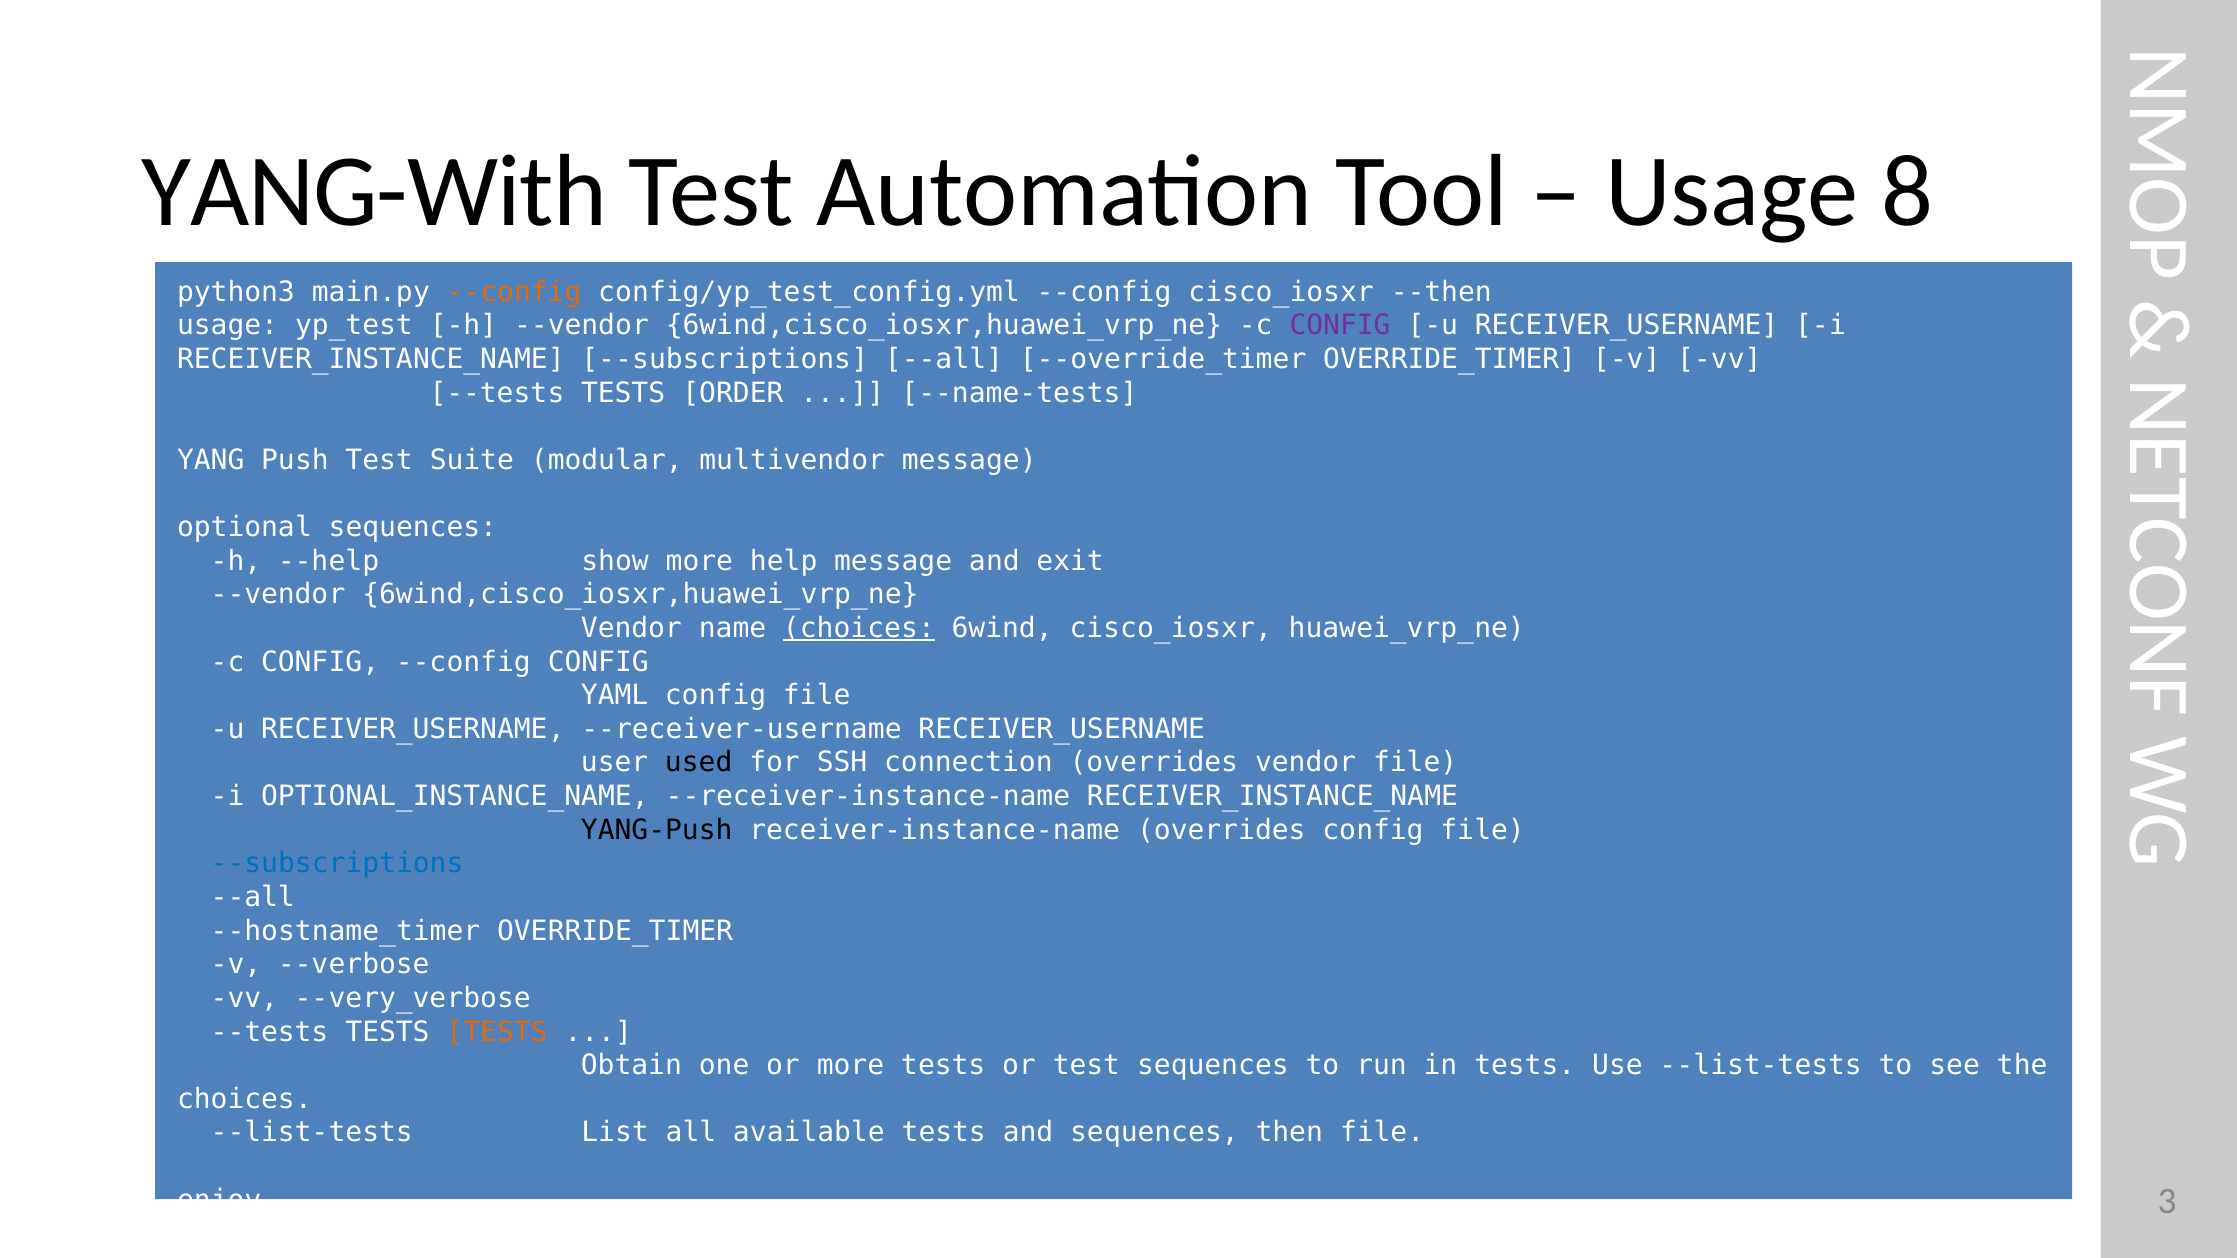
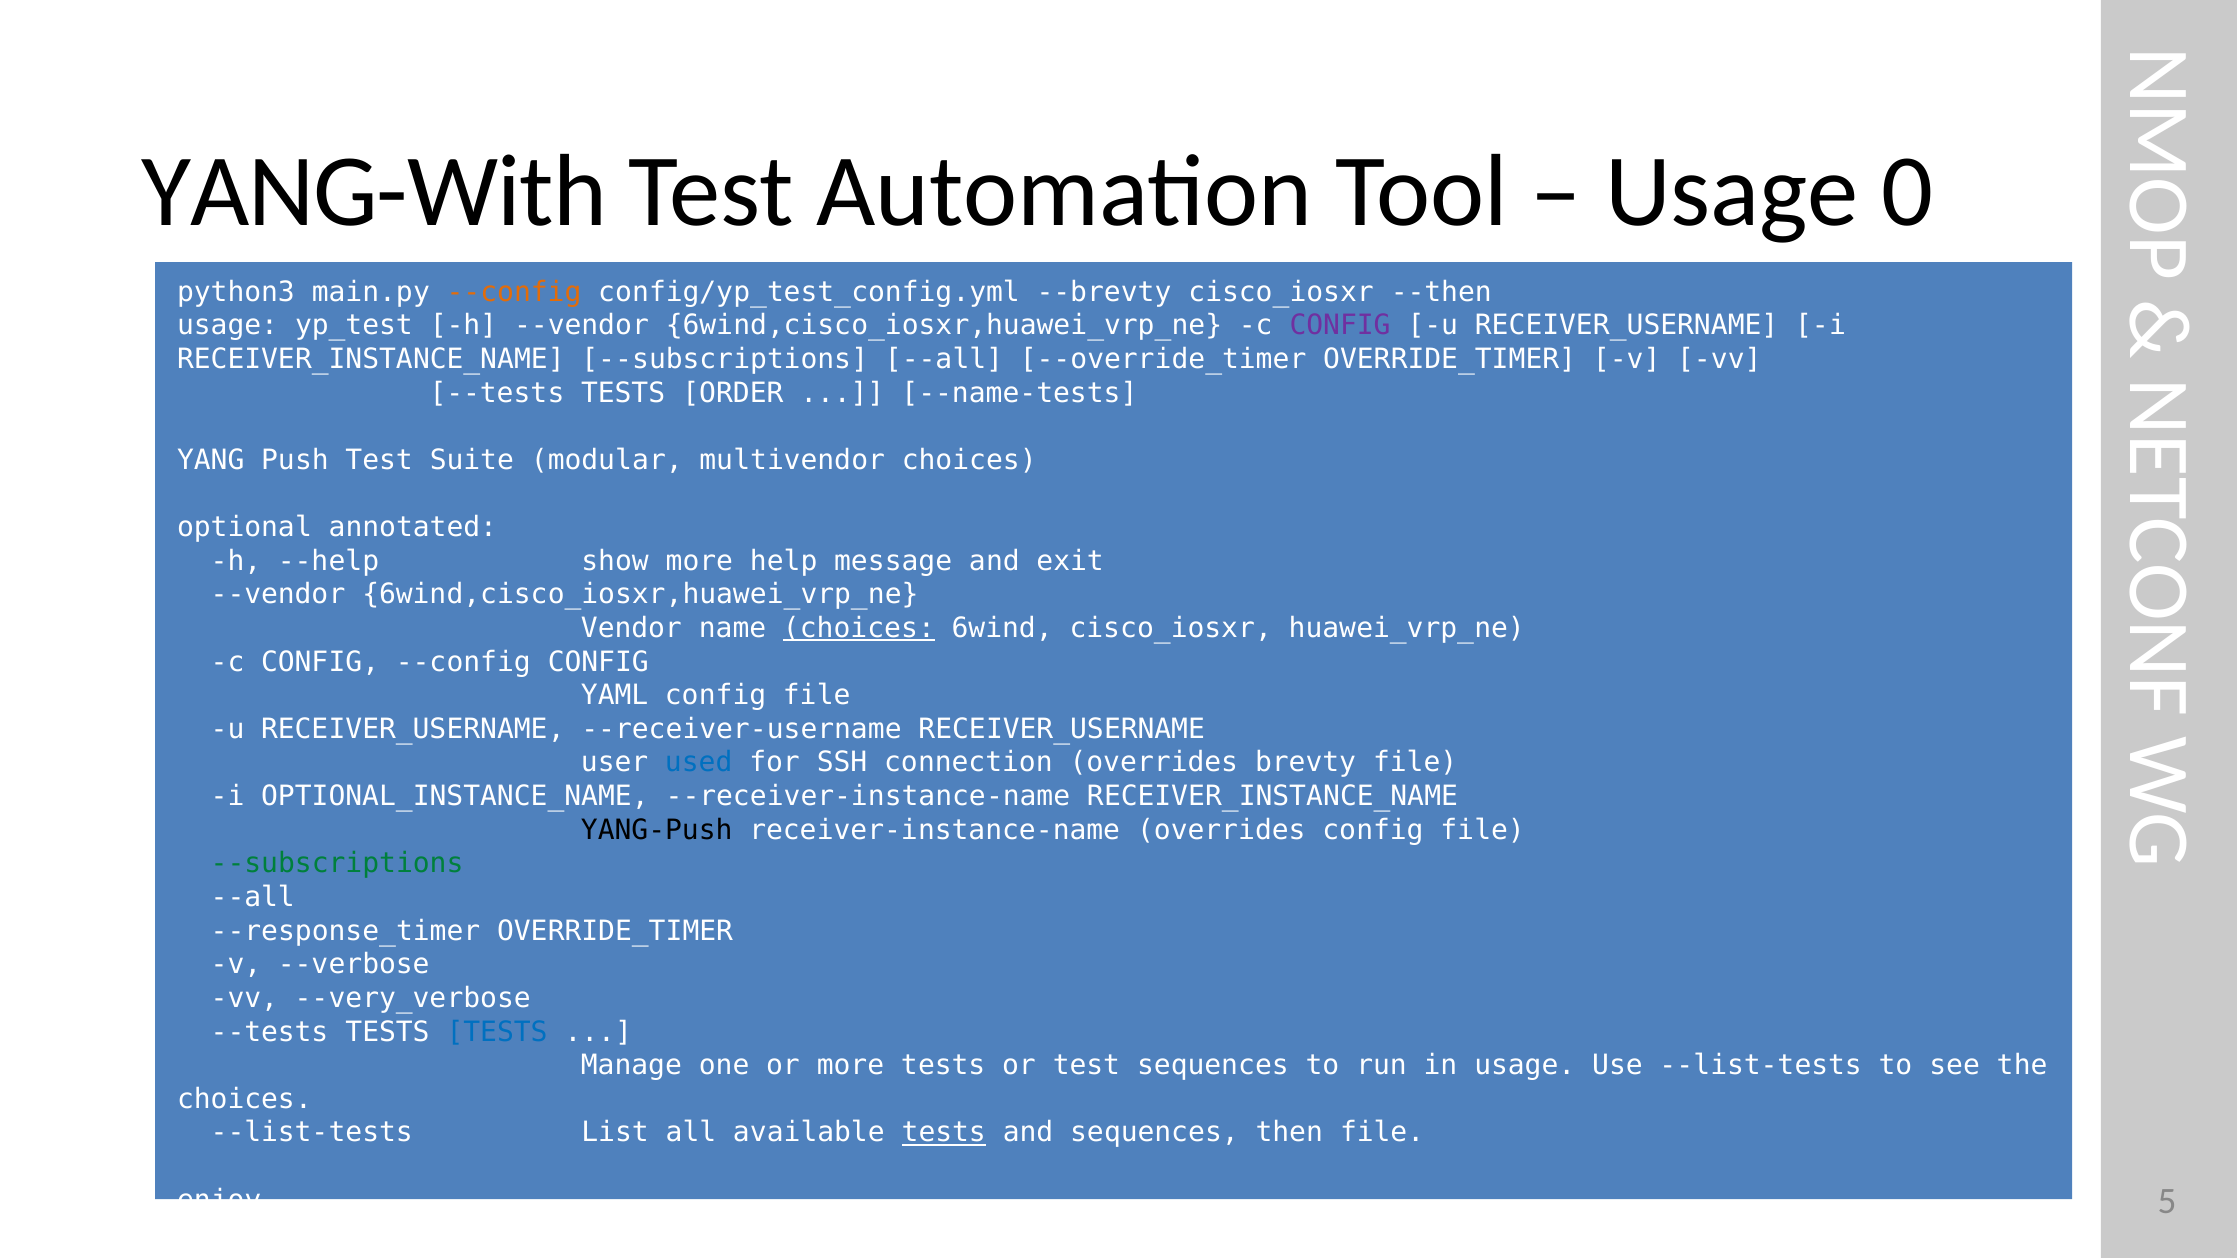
8: 8 -> 0 (1907, 192)
config/yp_test_config.yml --config: --config -> --brevty (1104, 292)
multivendor message: message -> choices (969, 460)
optional sequences: sequences -> annotated (413, 527)
used colour: black -> blue (699, 763)
overrides vendor: vendor -> brevty (1306, 763)
--subscriptions colour: blue -> green (337, 864)
--hostname_timer: --hostname_timer -> --response_timer (345, 931)
TESTS colour: orange -> blue (497, 1032)
Obtain: Obtain -> Manage (631, 1066)
in tests: tests -> usage (1525, 1066)
tests underline: none -> present (944, 1133)
3: 3 -> 5 (2167, 1202)
